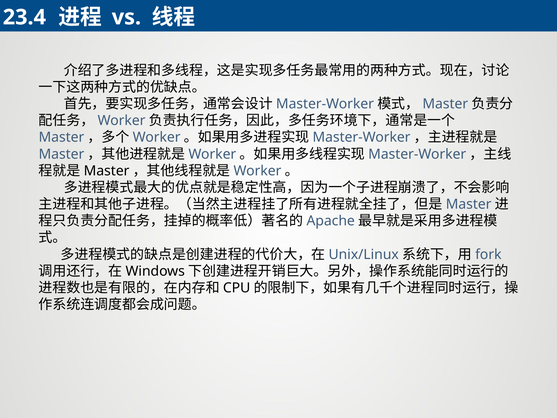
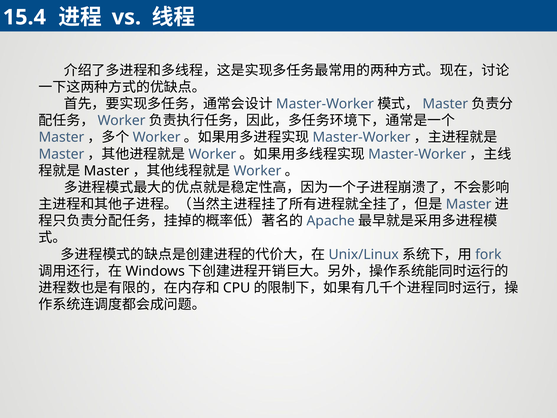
23.4: 23.4 -> 15.4 (24, 17)
